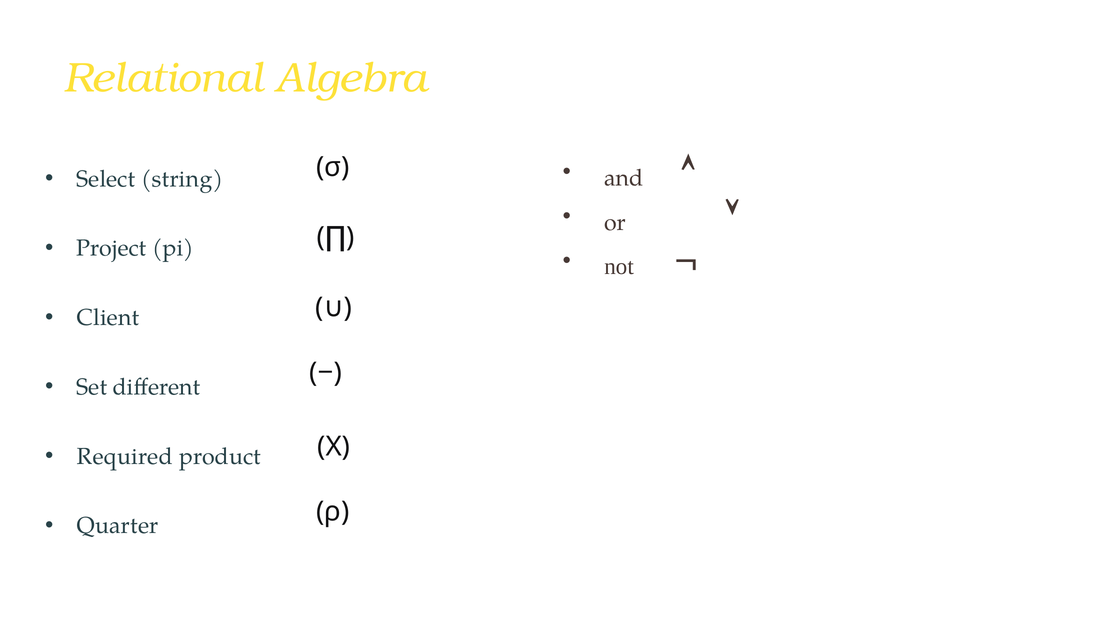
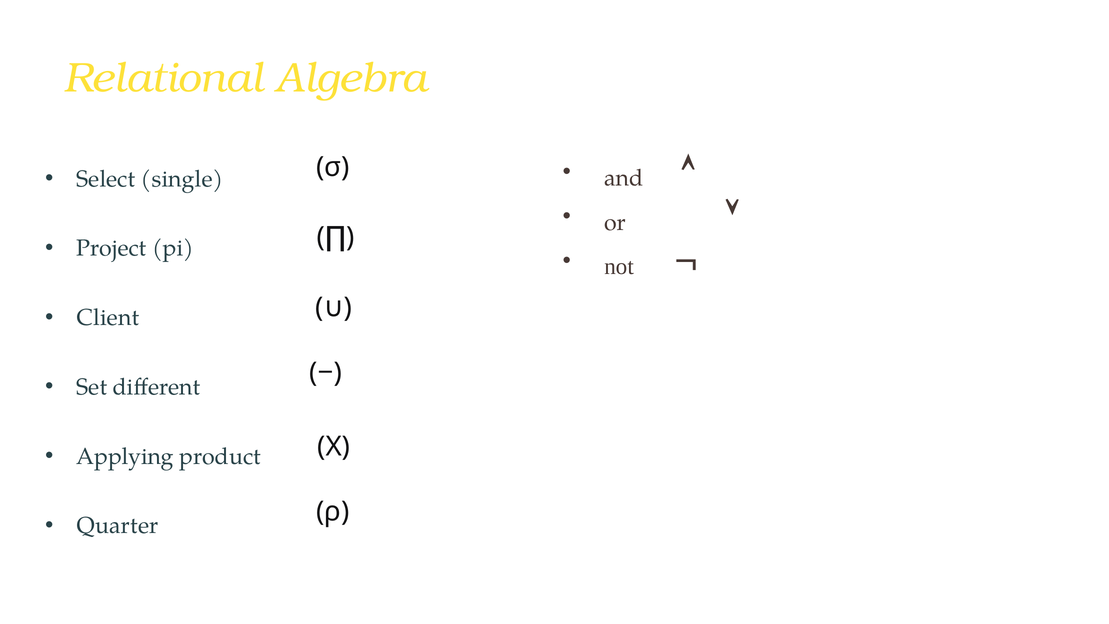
string: string -> single (182, 179)
Required: Required -> Applying (125, 456)
